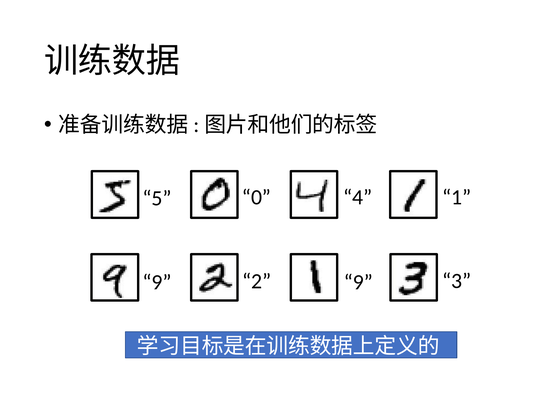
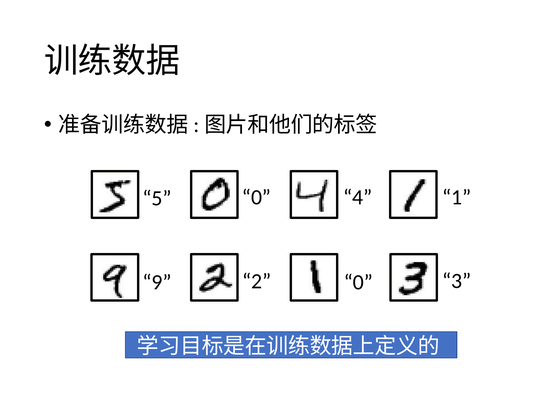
9 9: 9 -> 0 (358, 282)
